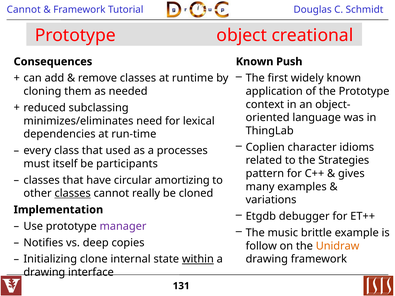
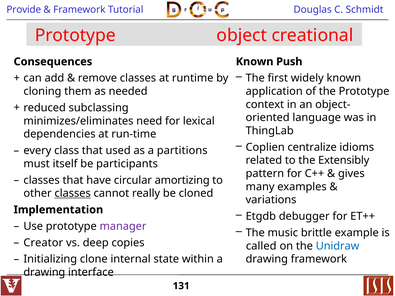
Cannot: Cannot -> Provide (24, 10)
character: character -> centralize (312, 147)
processes: processes -> partitions (182, 151)
Strategies: Strategies -> Extensibly (344, 160)
Notifies: Notifies -> Creator (43, 243)
follow: follow -> called (261, 246)
Unidraw colour: orange -> blue (338, 246)
within underline: present -> none (198, 259)
